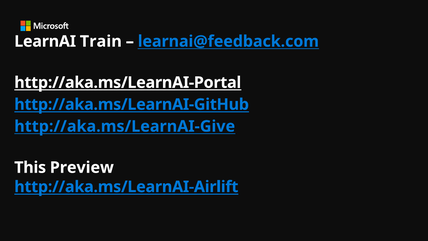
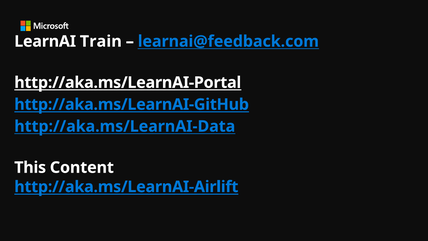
http://aka.ms/LearnAI-Give: http://aka.ms/LearnAI-Give -> http://aka.ms/LearnAI-Data (125, 126)
Preview: Preview -> Content (82, 167)
